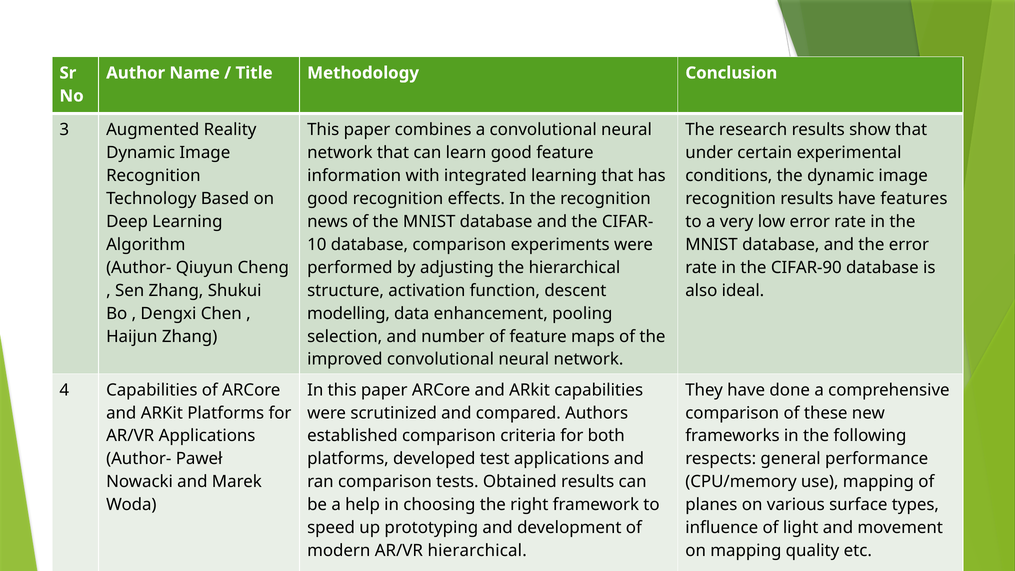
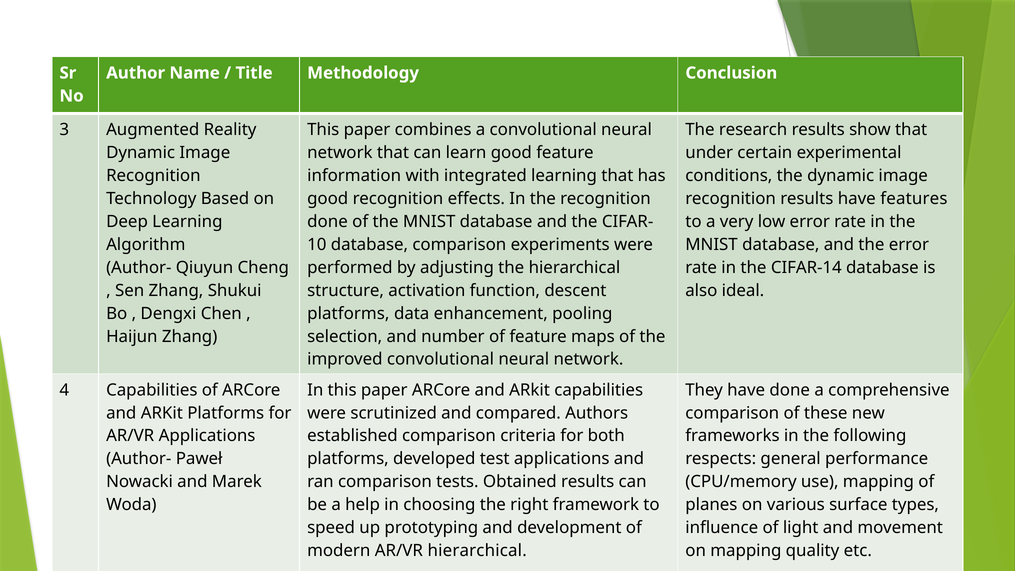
news: news -> done (328, 222)
CIFAR-90: CIFAR-90 -> CIFAR-14 (806, 268)
modelling: modelling -> platforms (348, 313)
